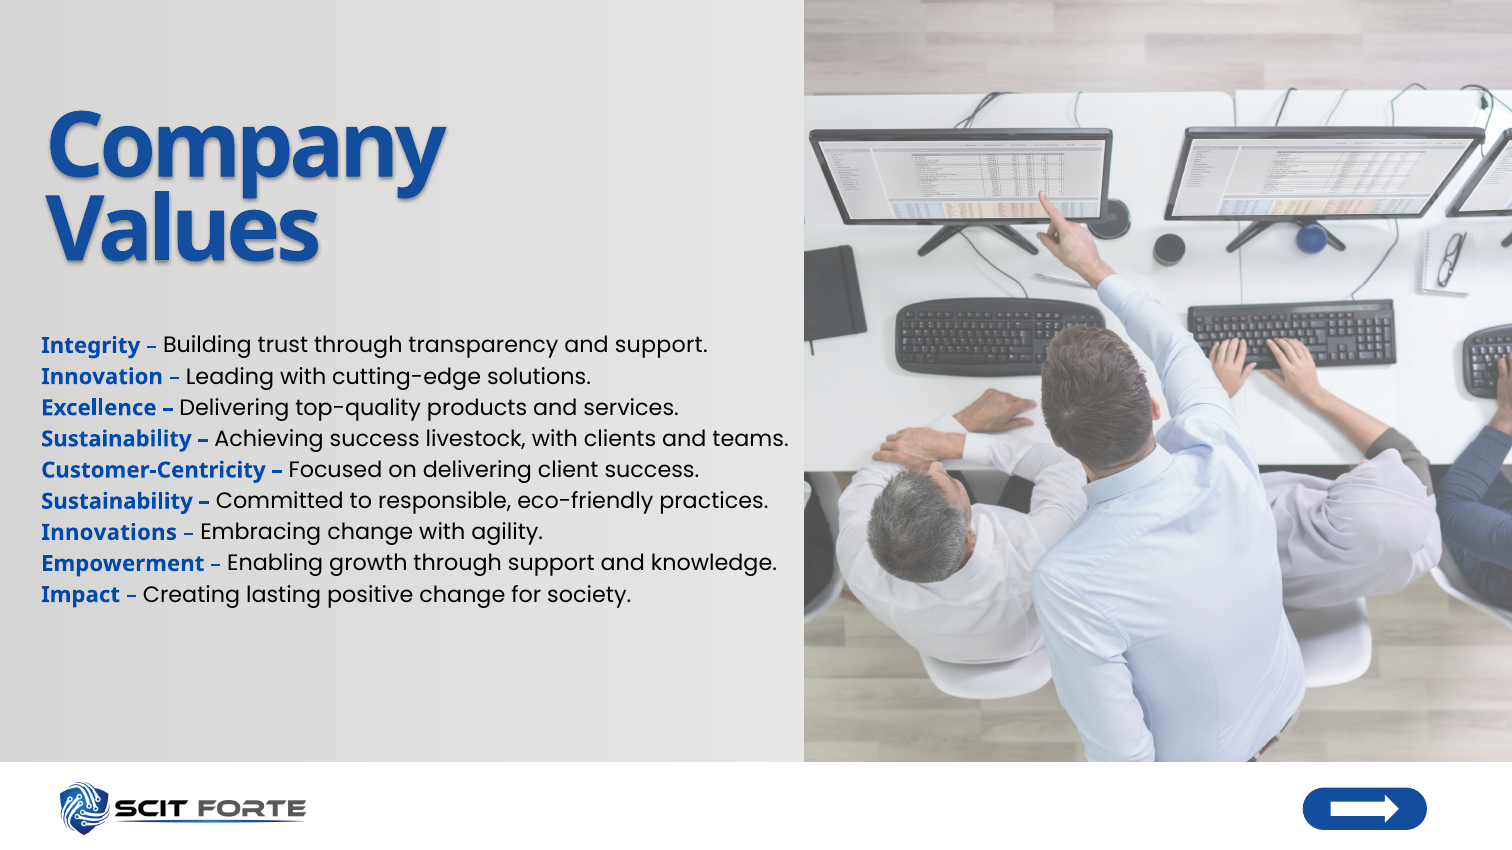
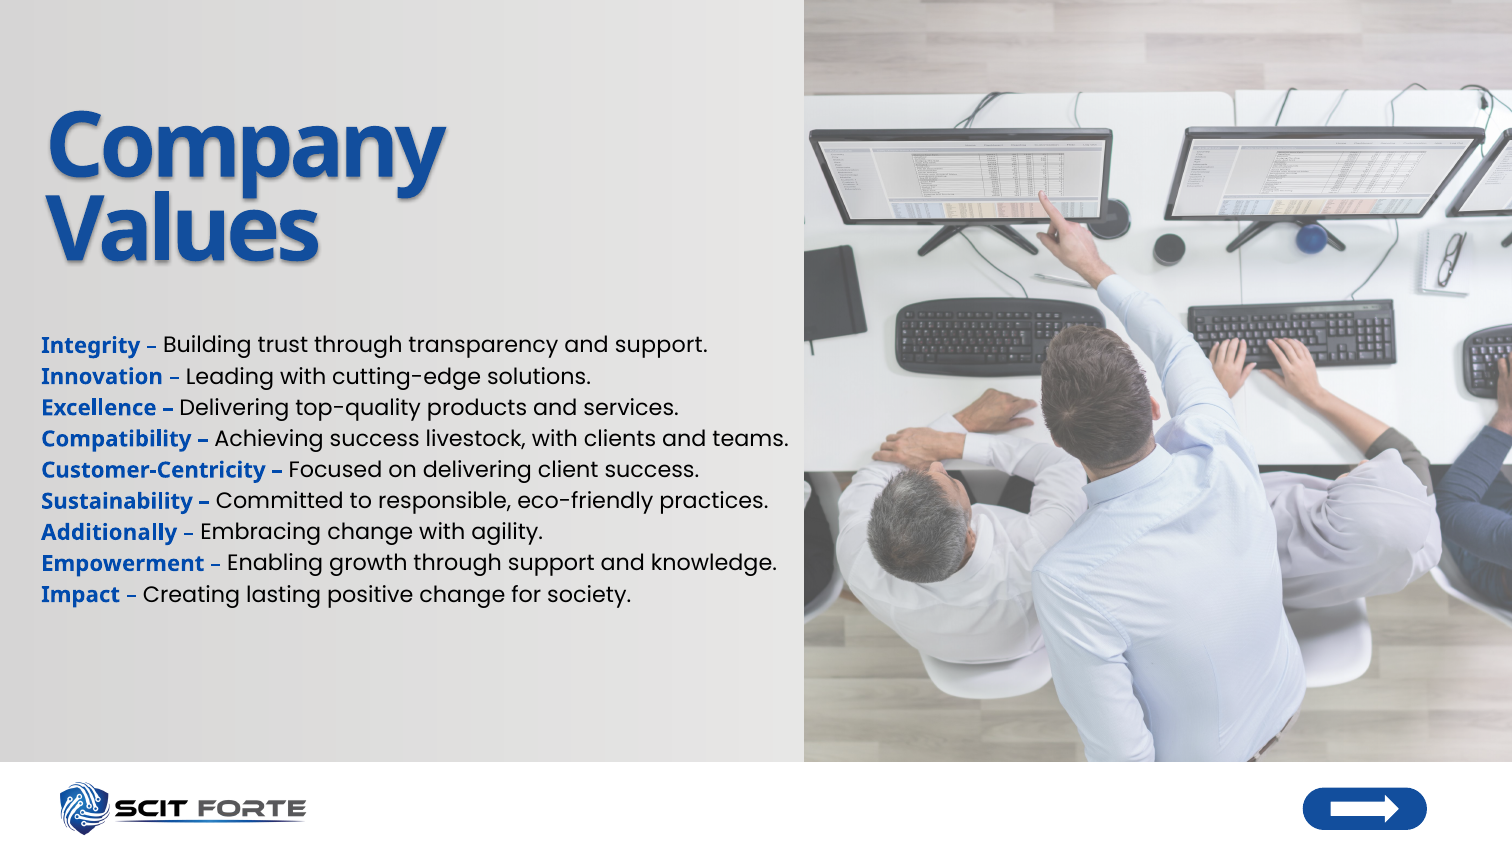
Sustainability: Sustainability -> Compatibility (116, 439)
Innovations: Innovations -> Additionally (109, 533)
